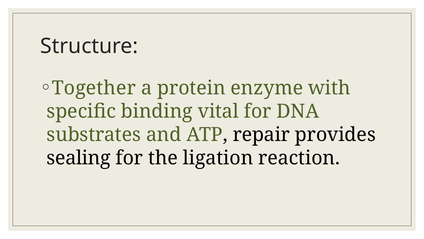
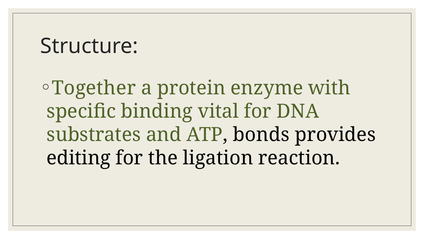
repair: repair -> bonds (261, 134)
sealing: sealing -> editing (79, 158)
